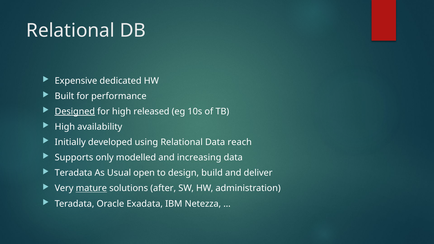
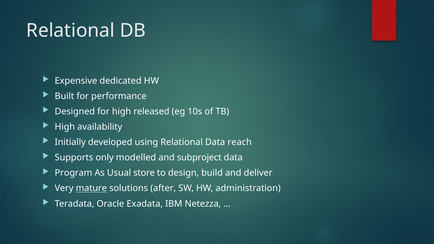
Designed underline: present -> none (75, 112)
increasing: increasing -> subproject (199, 158)
Teradata: Teradata -> Program (74, 173)
open: open -> store (144, 173)
